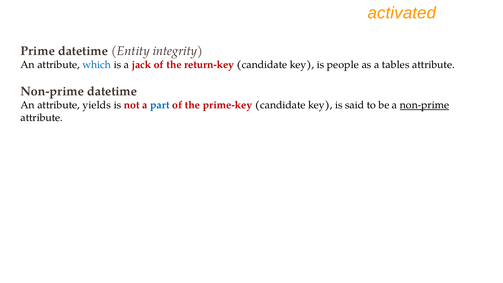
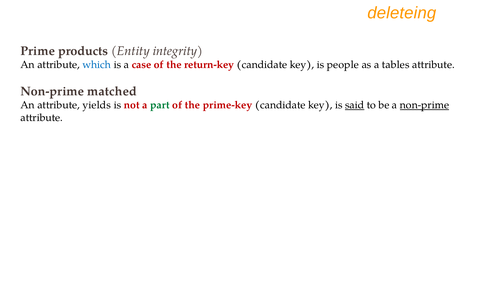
activated: activated -> deleteing (402, 13)
Prime datetime: datetime -> products (83, 51)
jack: jack -> case (142, 65)
Non-prime datetime: datetime -> matched (112, 91)
part colour: blue -> green (160, 105)
said underline: none -> present (355, 105)
